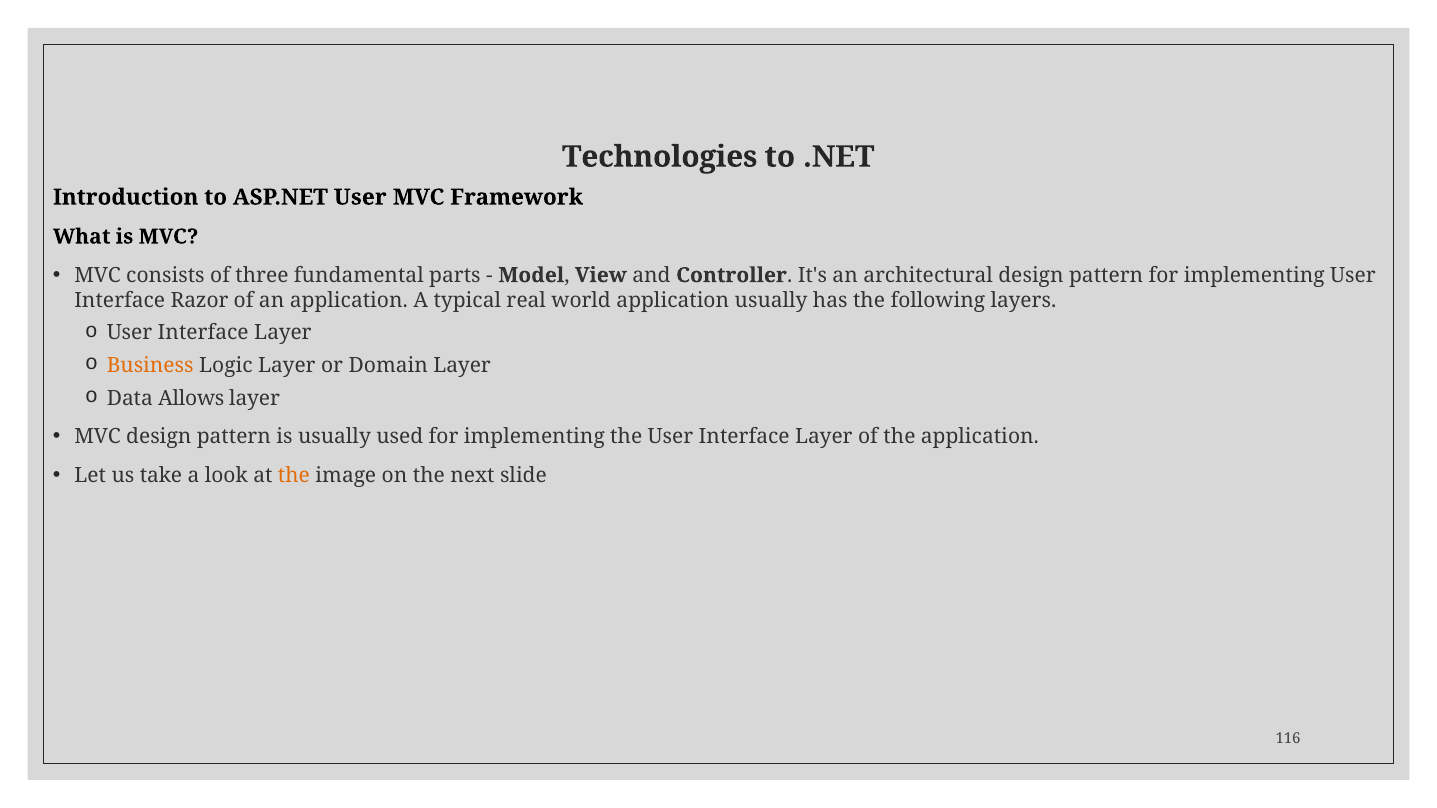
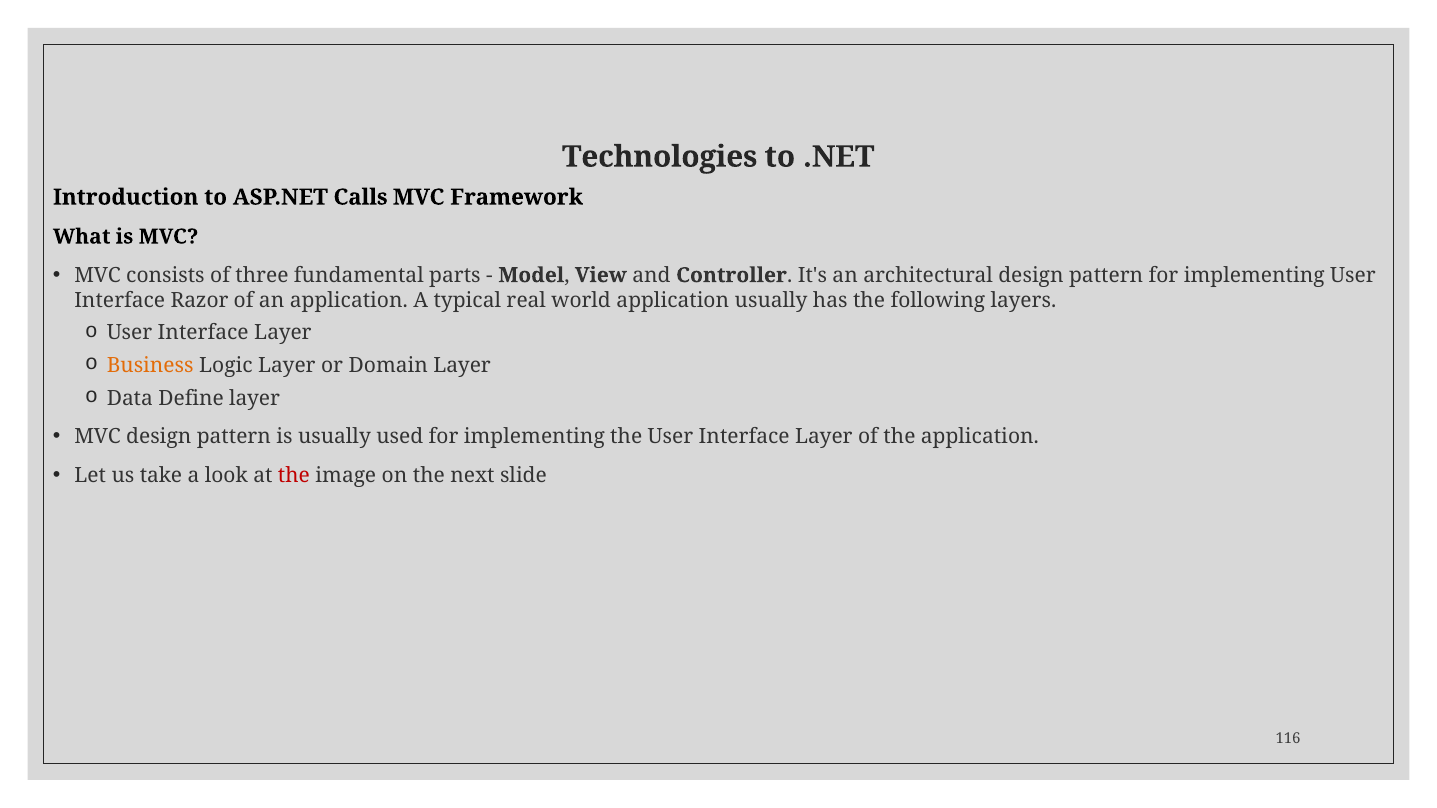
ASP.NET User: User -> Calls (361, 197)
Allows: Allows -> Define (191, 398)
the colour: orange -> red (294, 476)
